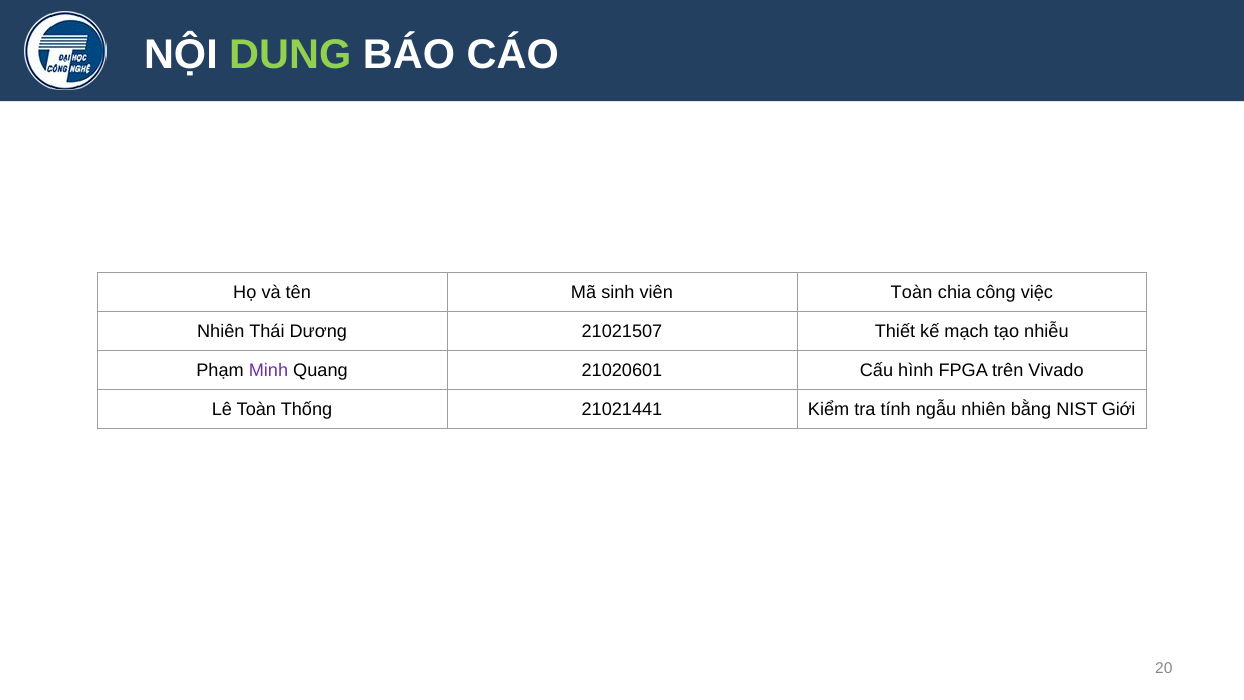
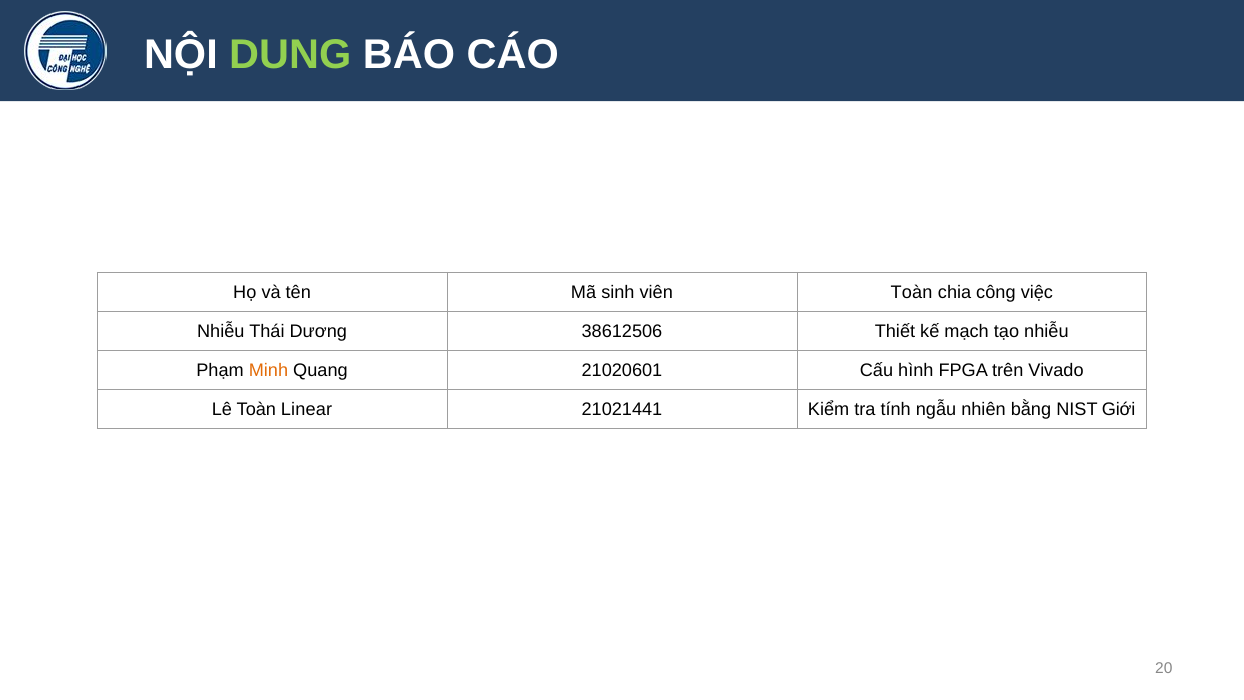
Nhiên: Nhiên -> Nhiễu (221, 331)
21021507: 21021507 -> 38612506 (622, 331)
Minh colour: purple -> orange (268, 370)
Thống: Thống -> Linear (306, 409)
